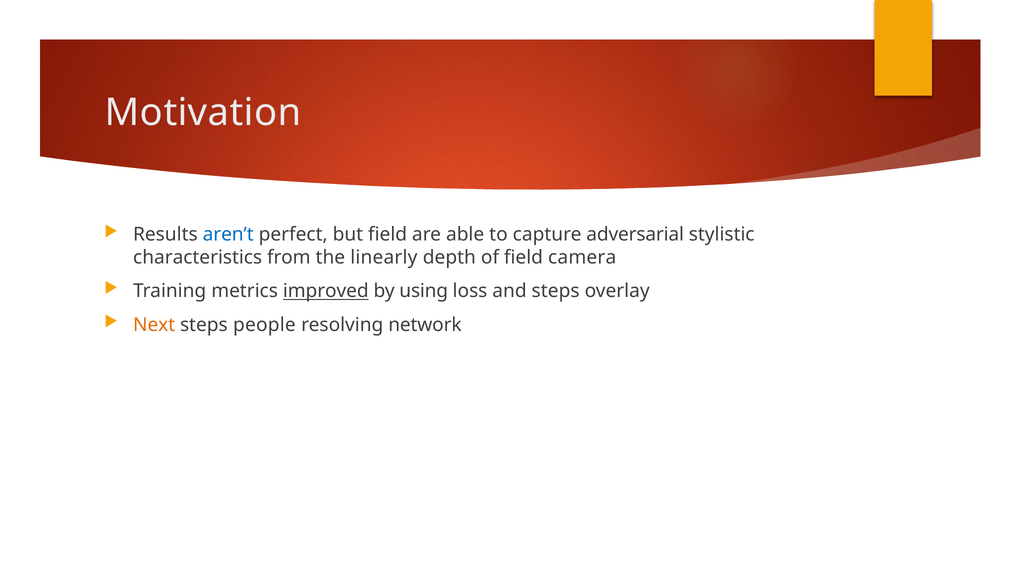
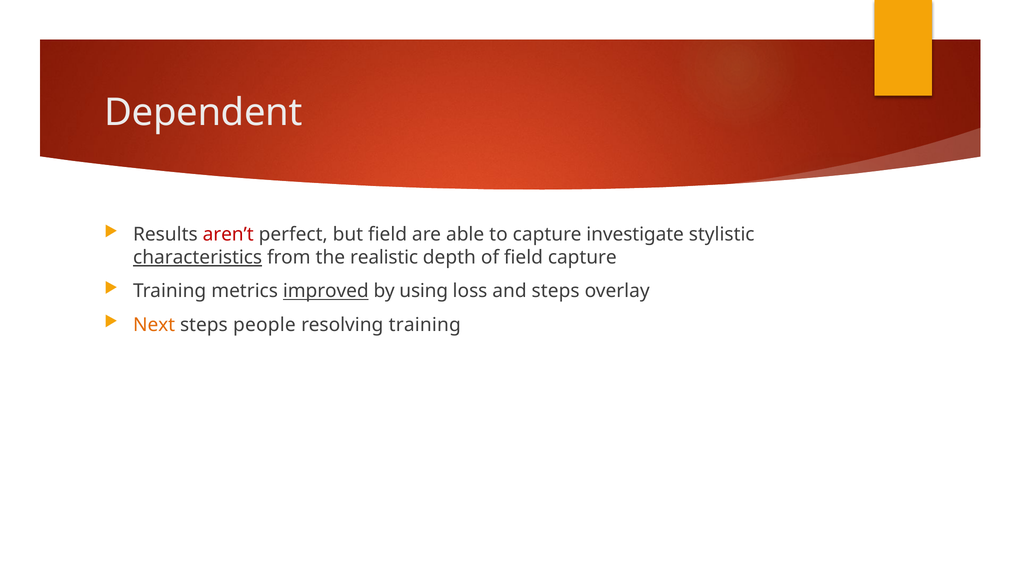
Motivation: Motivation -> Dependent (203, 113)
aren’t colour: blue -> red (228, 235)
adversarial: adversarial -> investigate (635, 235)
characteristics underline: none -> present (198, 258)
linearly: linearly -> realistic (384, 258)
field camera: camera -> capture (582, 258)
resolving network: network -> training (425, 325)
